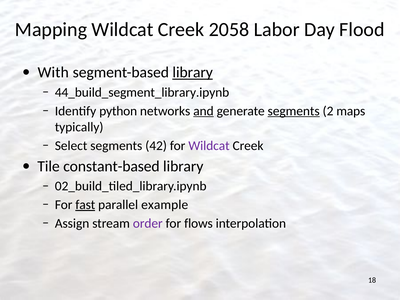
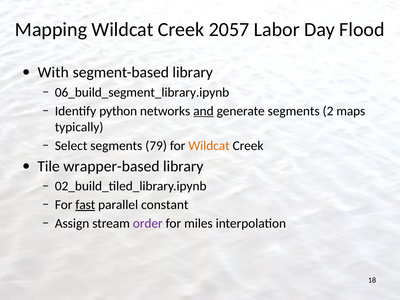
2058: 2058 -> 2057 (229, 30)
library underline: present -> none (193, 72)
44_build_segment_library.ipynb: 44_build_segment_library.ipynb -> 06_build_segment_library.ipynb (142, 92)
segments underline: present -> none (294, 111)
42: 42 -> 79 (156, 146)
Wildcat colour: purple -> orange (209, 146)
constant-based: constant-based -> wrapper-based (111, 166)
example: example -> constant (165, 205)
flows: flows -> miles (198, 223)
